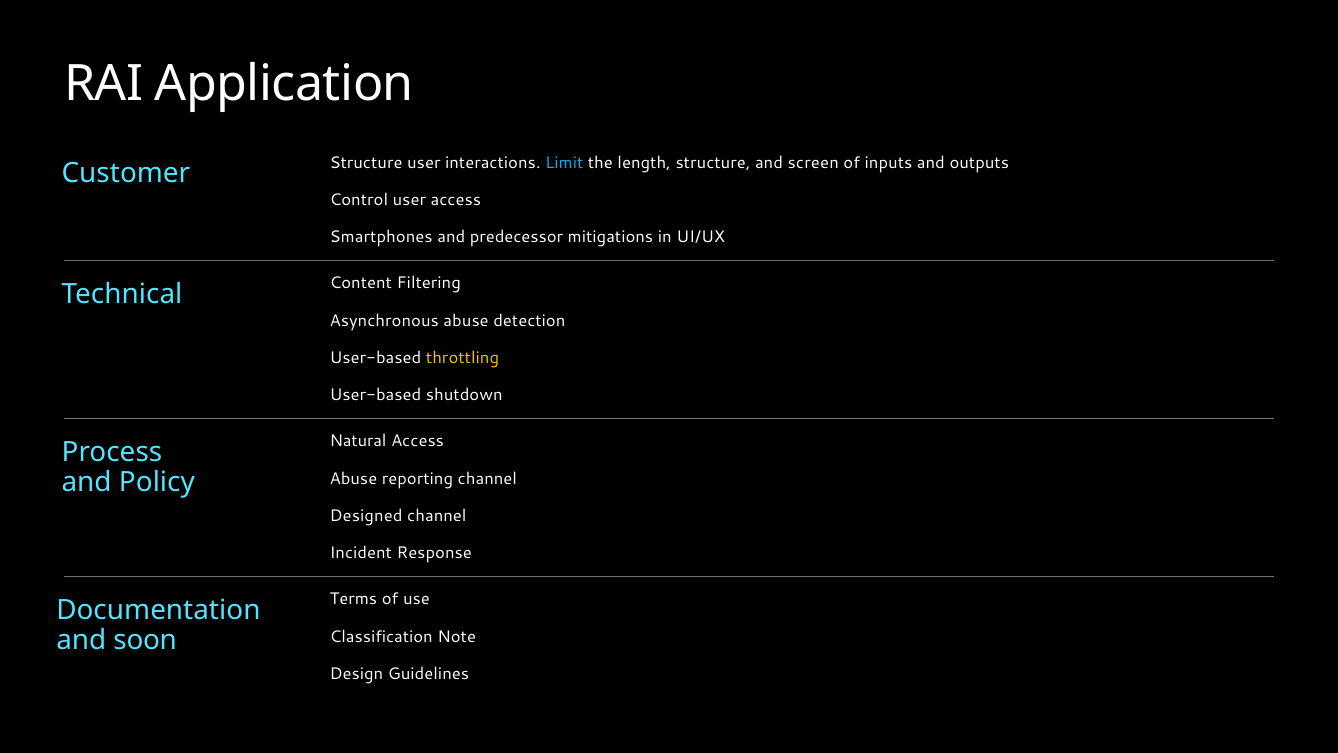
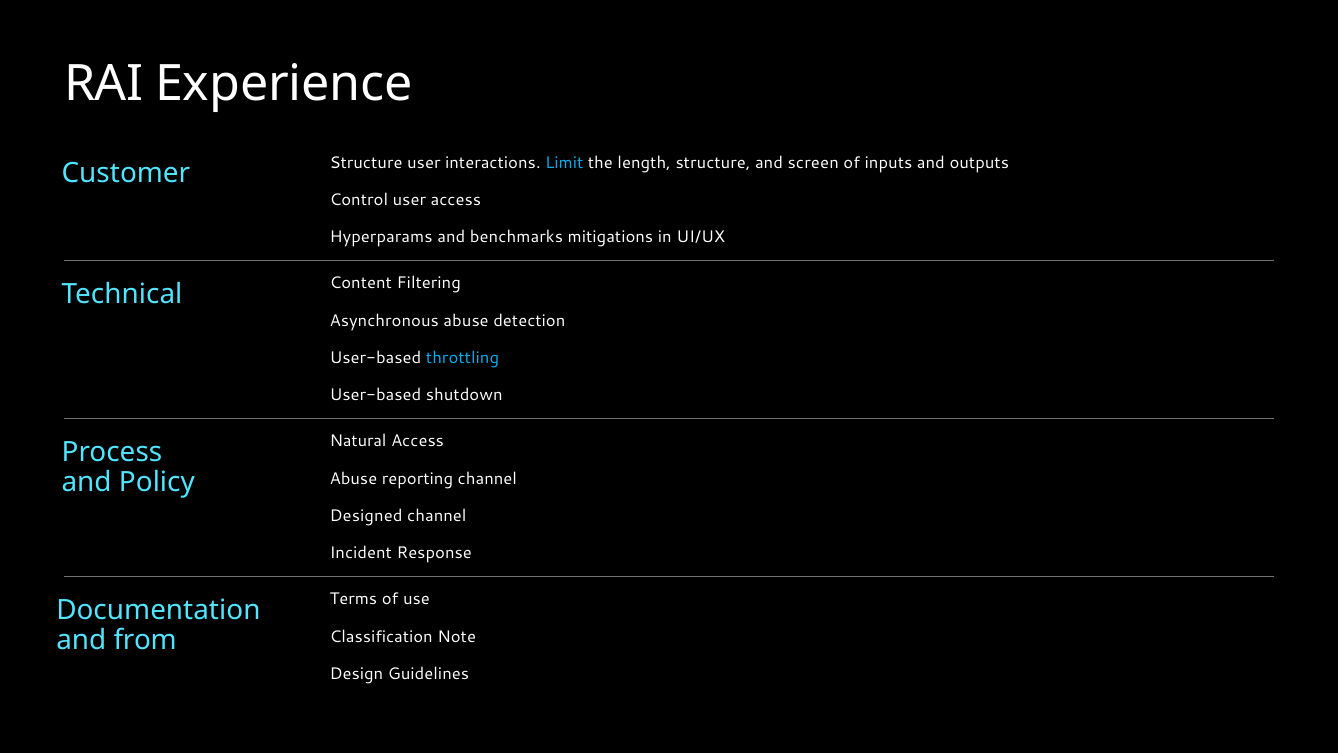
Application: Application -> Experience (284, 84)
Smartphones: Smartphones -> Hyperparams (381, 237)
predecessor: predecessor -> benchmarks (516, 237)
throttling colour: yellow -> light blue (463, 358)
soon: soon -> from (145, 640)
